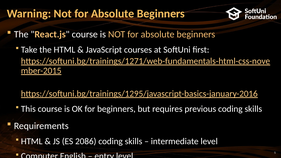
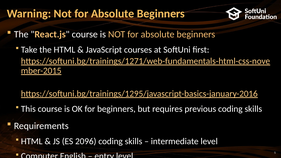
2086: 2086 -> 2096 (86, 141)
